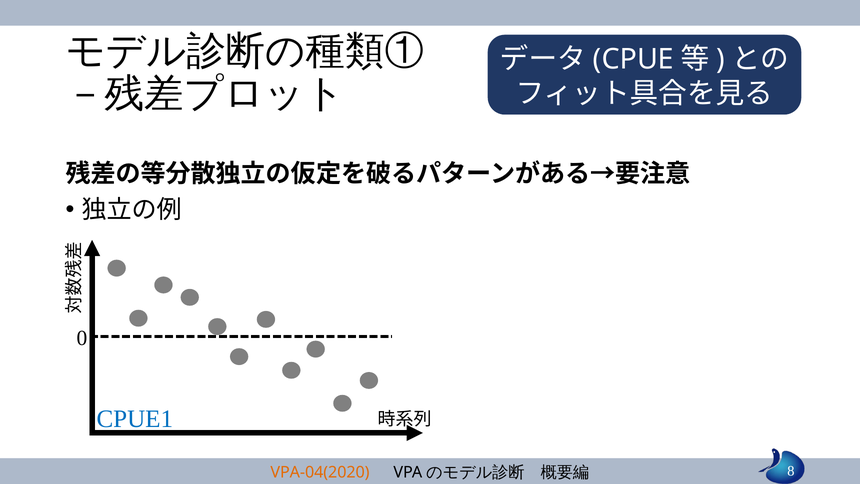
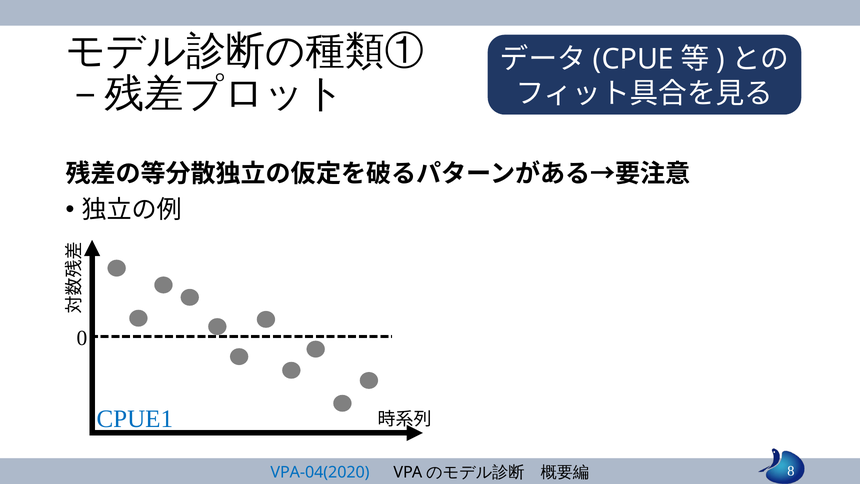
VPA-04(2020 colour: orange -> blue (320, 472)
